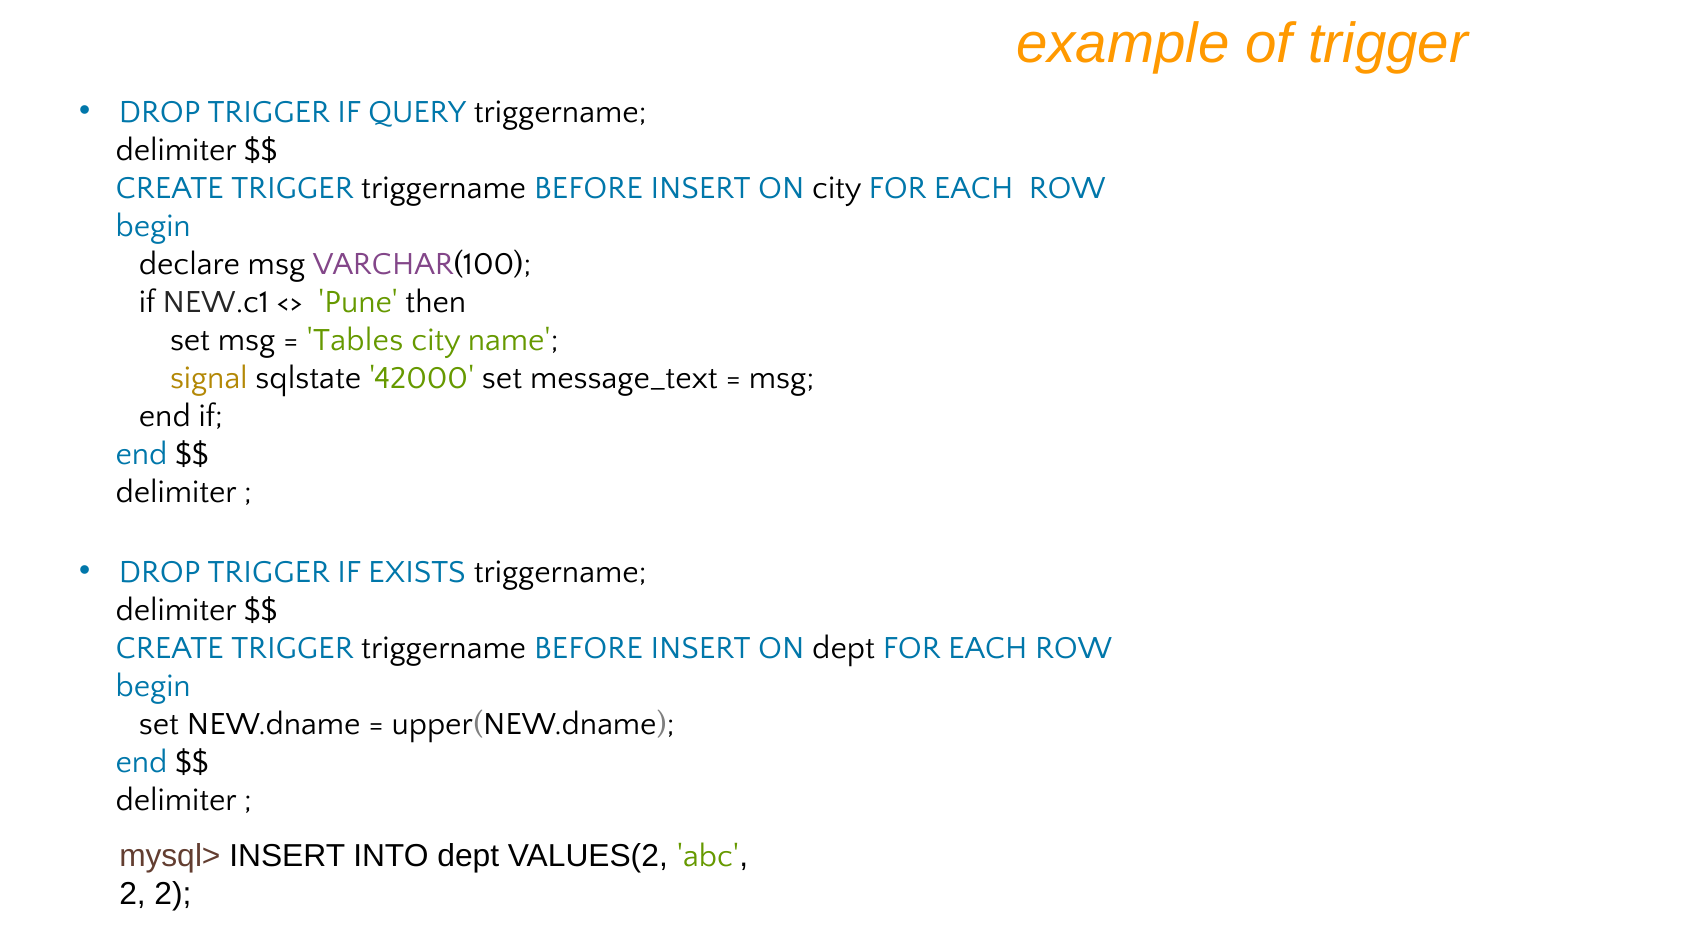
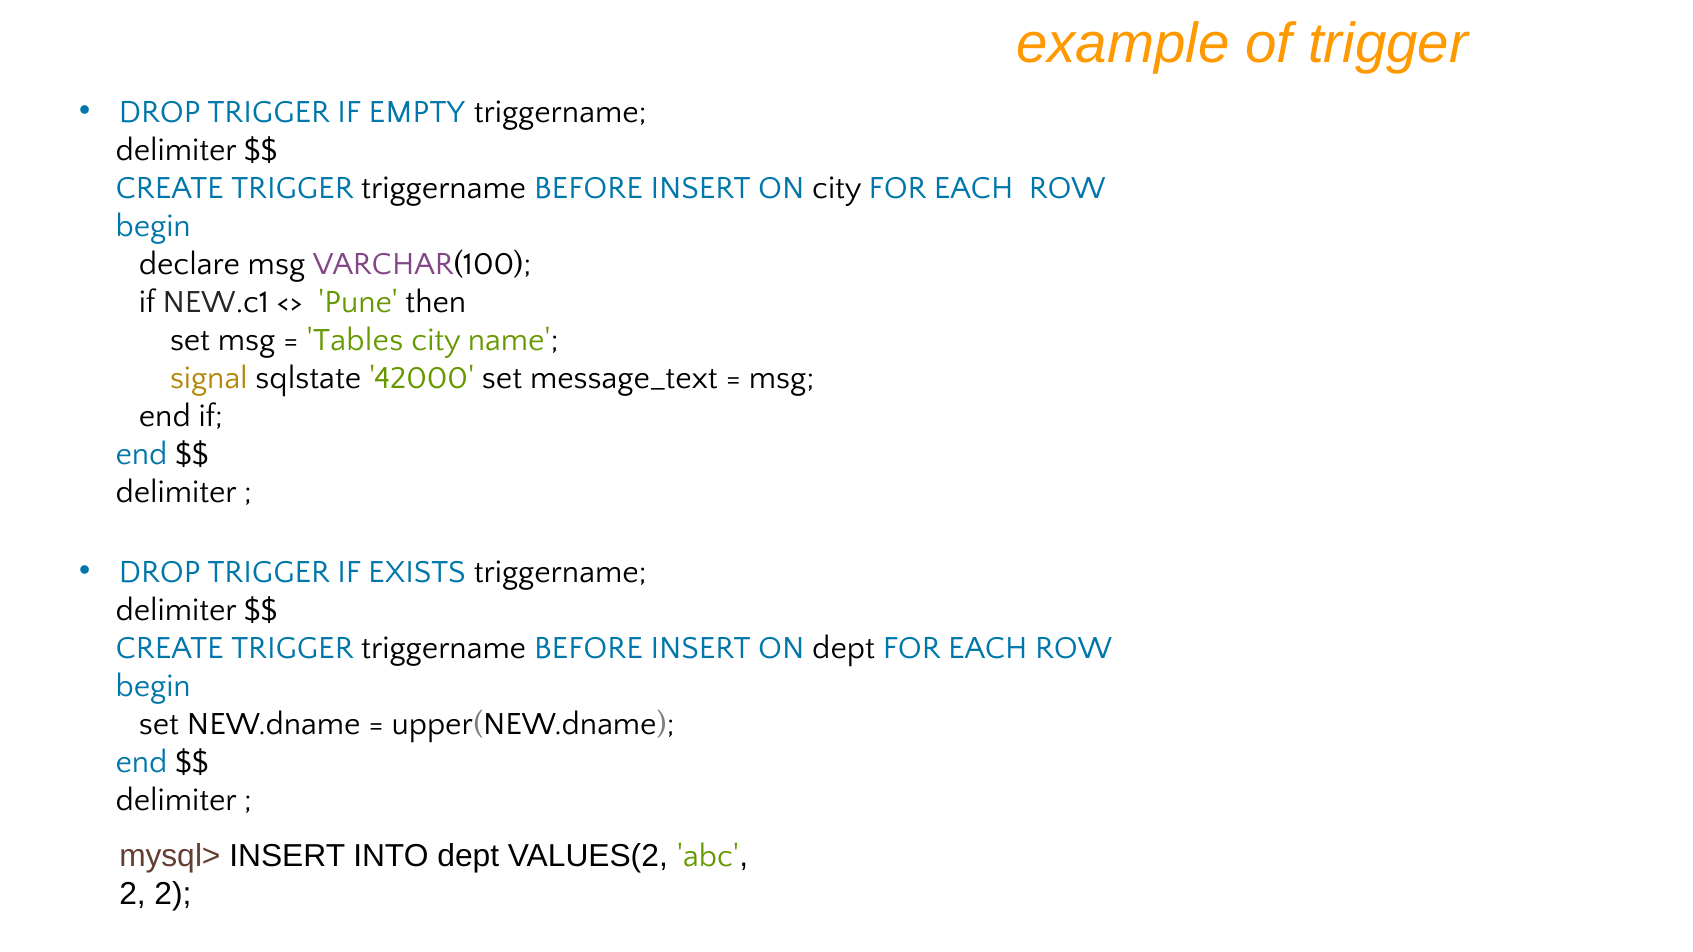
QUERY: QUERY -> EMPTY (417, 112)
